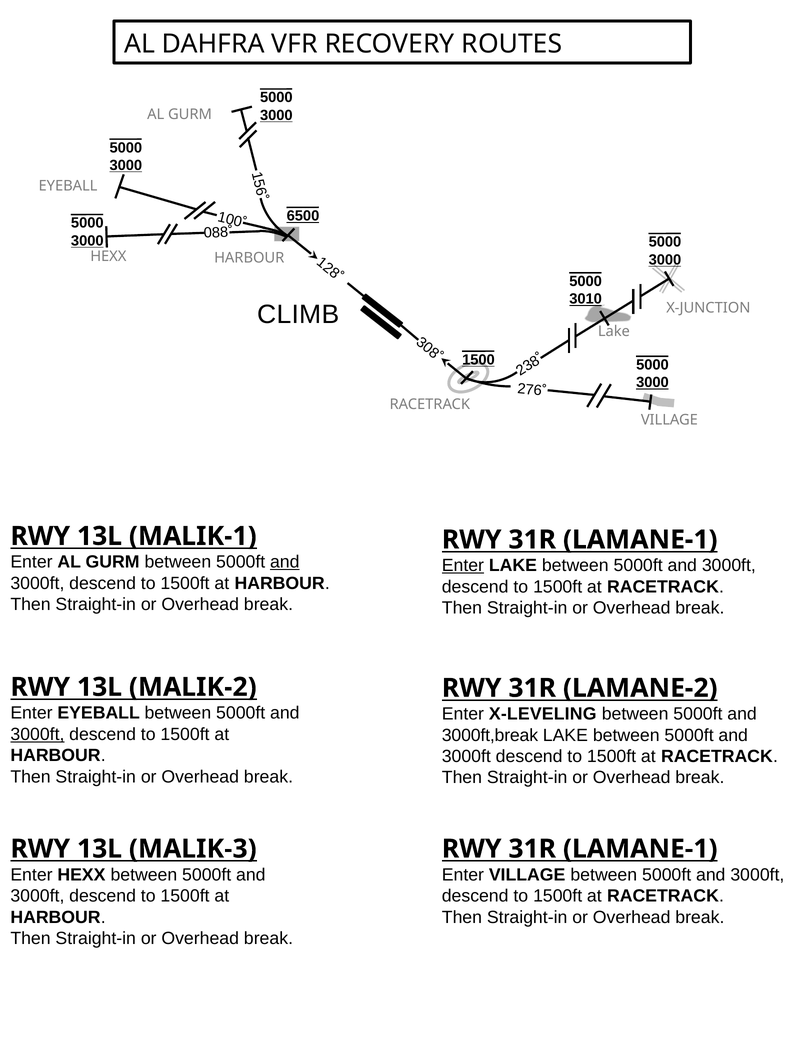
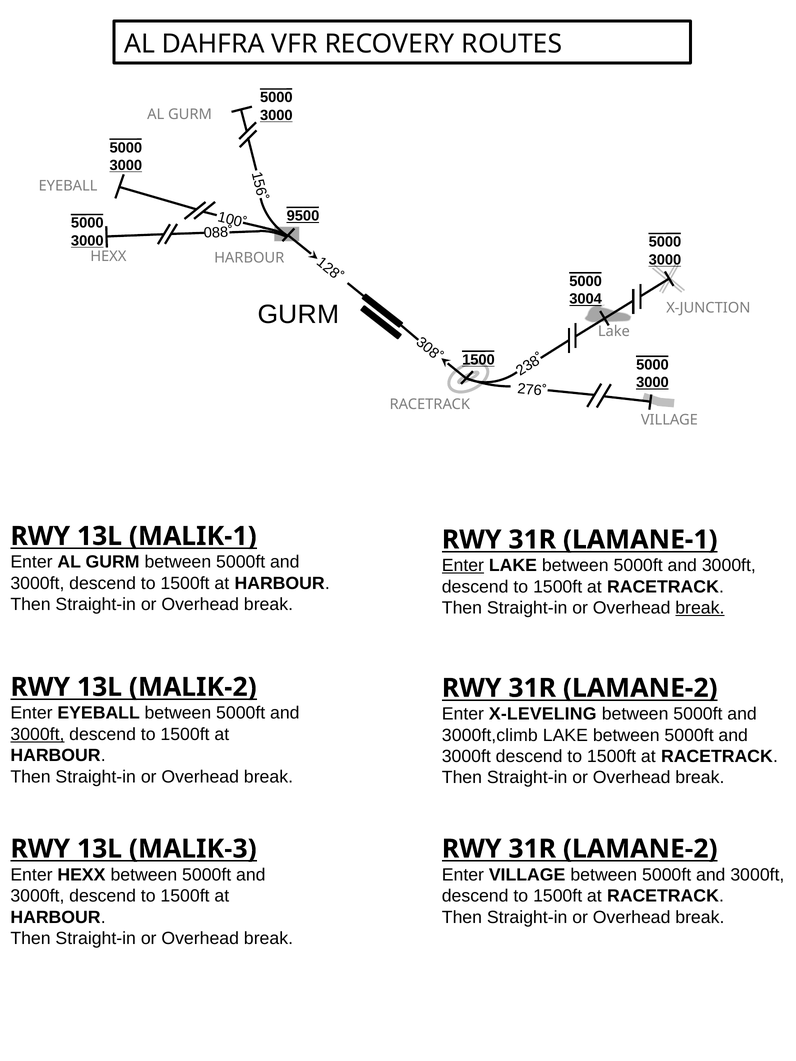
6500: 6500 -> 9500 (303, 216)
3010: 3010 -> 3004 (586, 299)
CLIMB: CLIMB -> GURM (298, 315)
and underline: present -> none (285, 562)
break underline: none -> present (700, 608)
3000ft,break: 3000ft,break -> 3000ft,climb (490, 735)
LAMANE-1: LAMANE-1 -> LAMANE-2 (640, 849)
